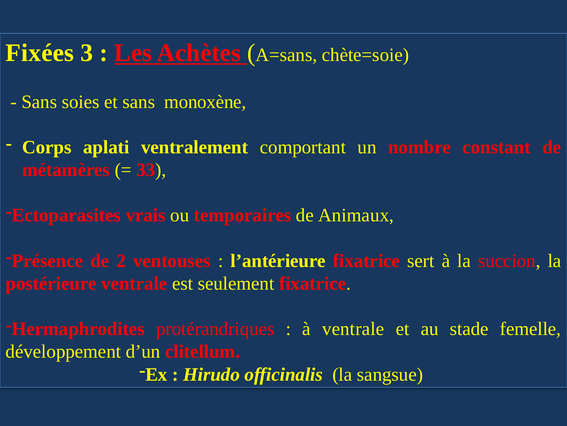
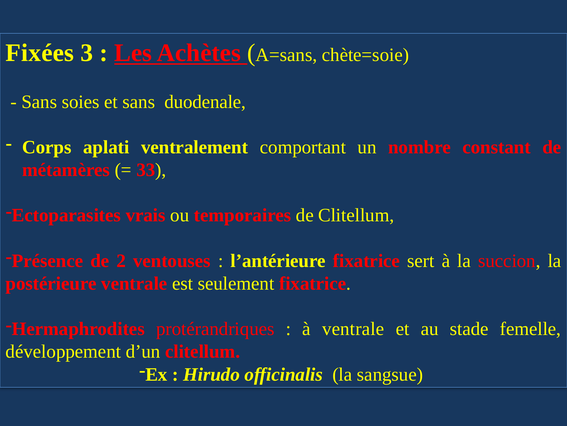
monoxène: monoxène -> duodenale (205, 102)
de Animaux: Animaux -> Clitellum (356, 215)
